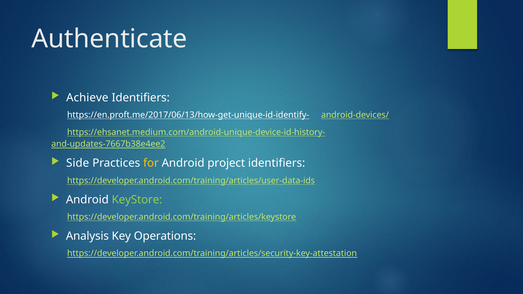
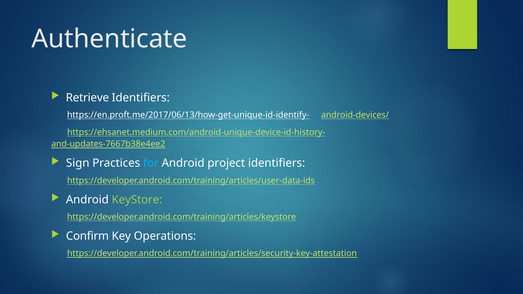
Achieve: Achieve -> Retrieve (87, 98)
Side: Side -> Sign (78, 163)
for colour: yellow -> light blue (151, 163)
Analysis: Analysis -> Confirm (87, 236)
